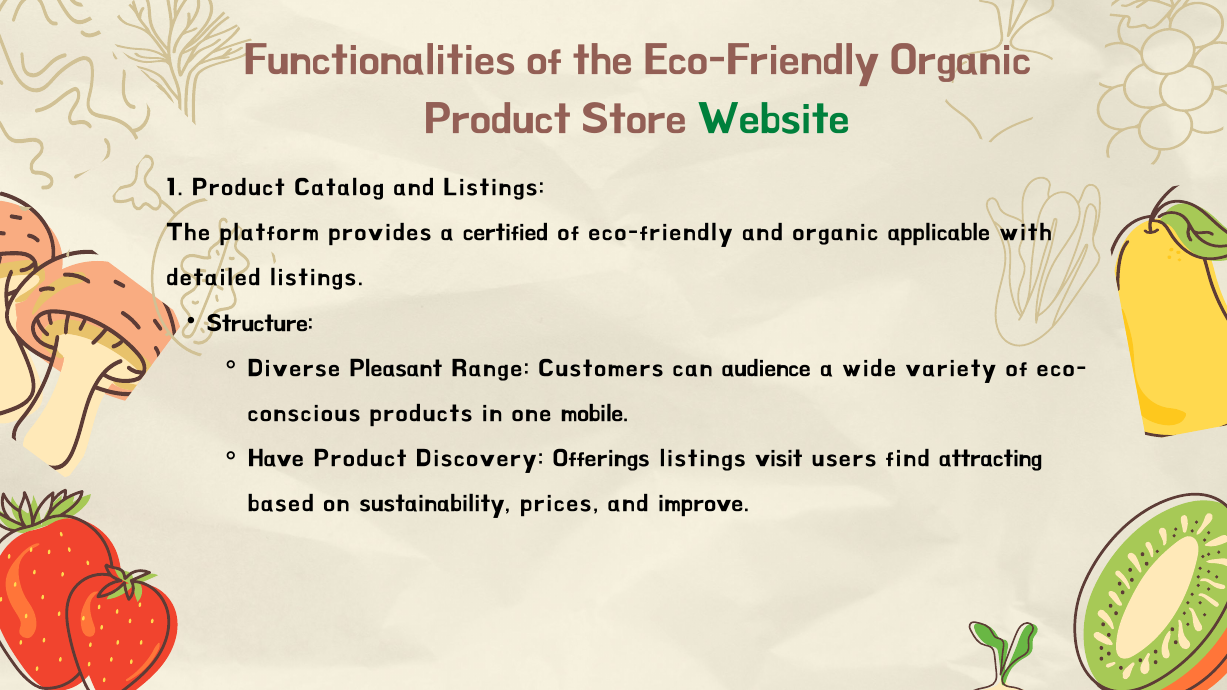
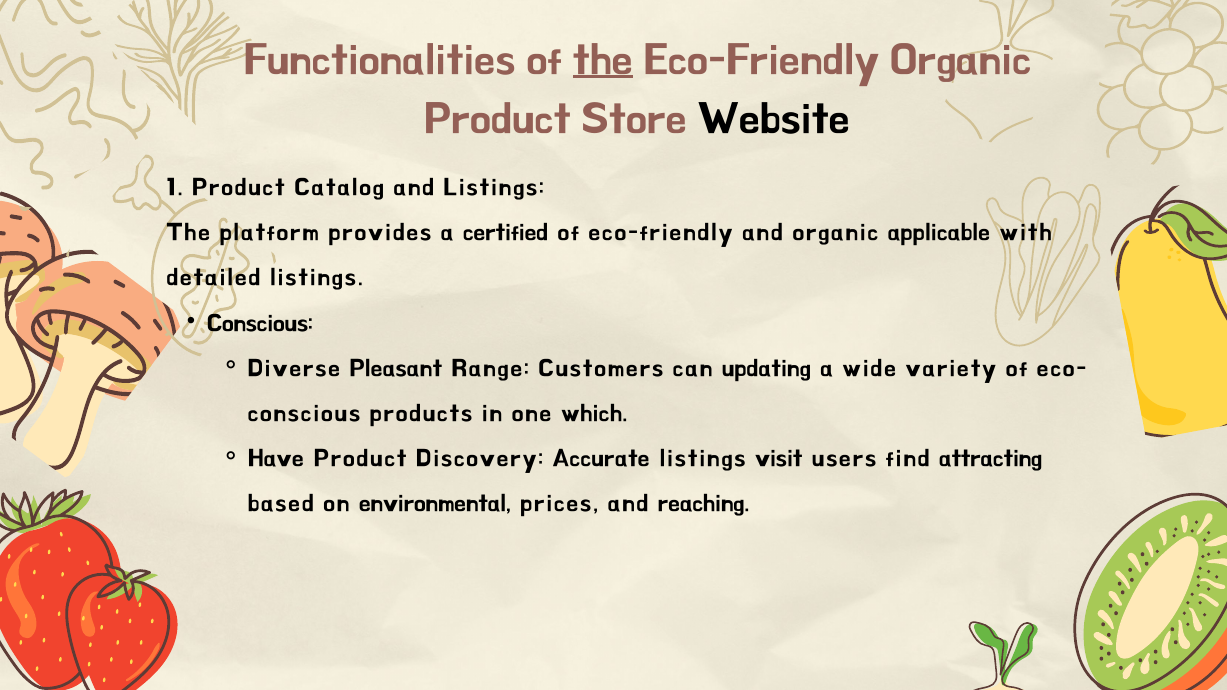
the underline: none -> present (603, 58)
Website colour: green -> black (774, 118)
Structure: Structure -> Conscious (260, 322)
audience: audience -> updating (766, 367)
mobile: mobile -> which (594, 412)
Offerings: Offerings -> Accurate (601, 458)
sustainability: sustainability -> environmental (435, 503)
improve: improve -> reaching (704, 503)
